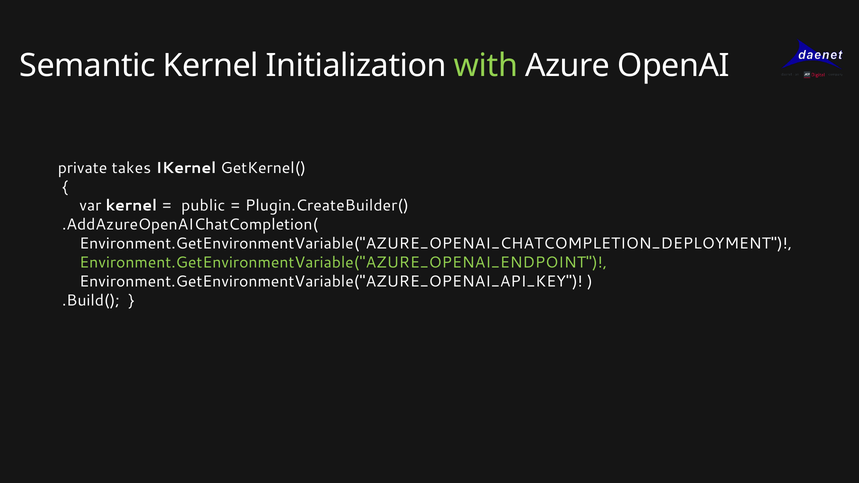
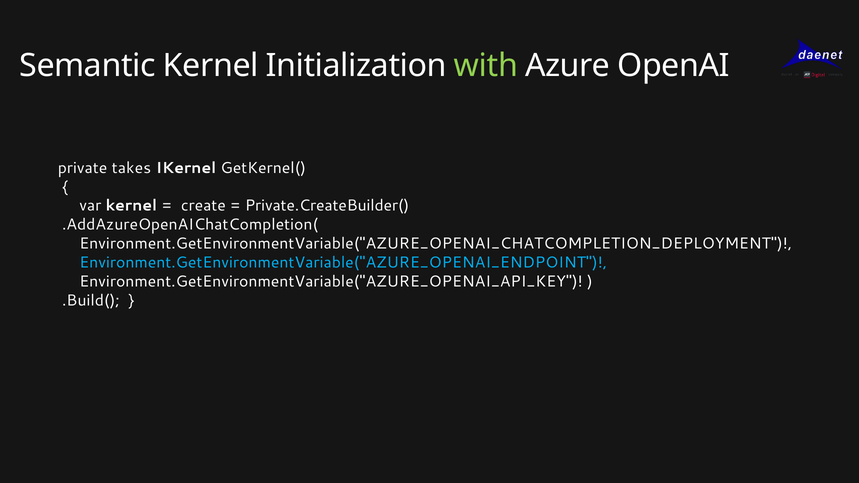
public: public -> create (203, 206)
Plugin.CreateBuilder(: Plugin.CreateBuilder( -> Private.CreateBuilder( (327, 206)
Environment.GetEnvironmentVariable("AZURE_OPENAI_ENDPOINT colour: light green -> light blue (343, 263)
